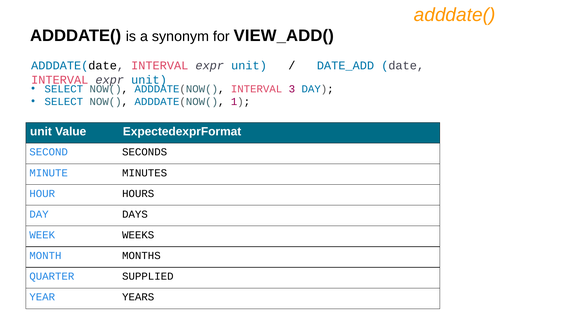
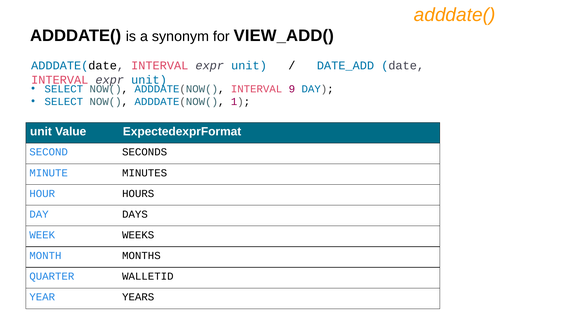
3: 3 -> 9 (292, 89)
SUPPLIED: SUPPLIED -> WALLETID (148, 276)
